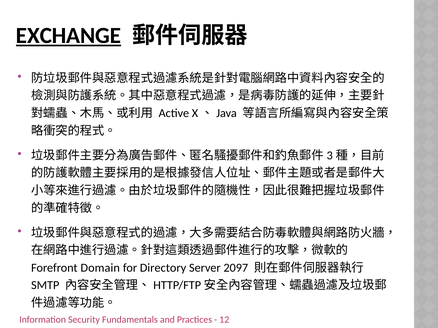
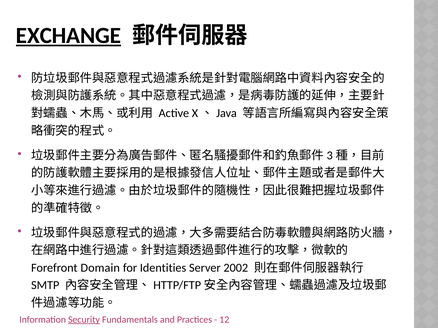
Directory: Directory -> Identities (163, 268)
2097: 2097 -> 2002 (236, 268)
Security underline: none -> present (84, 320)
